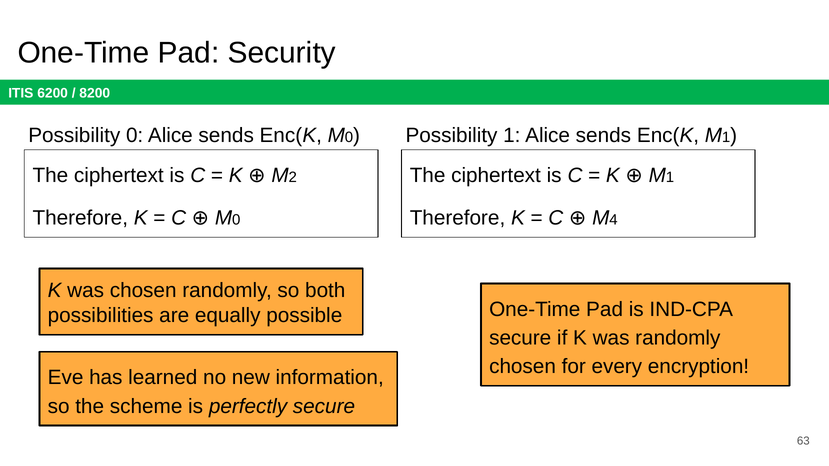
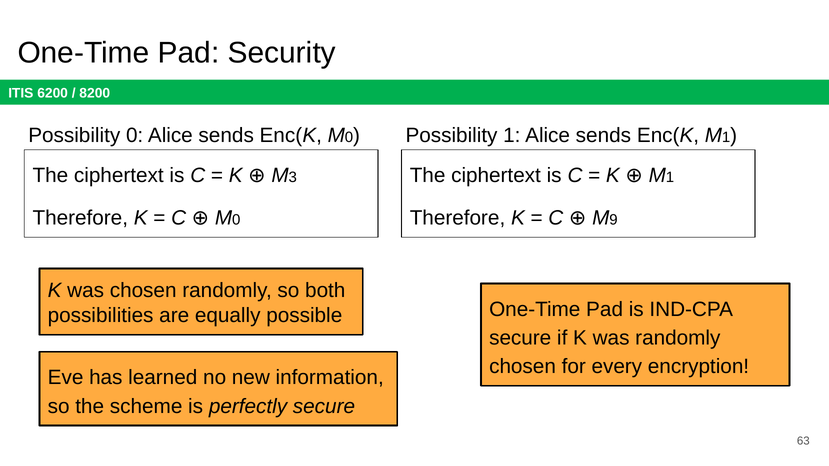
2: 2 -> 3 (293, 178)
4: 4 -> 9 (613, 220)
